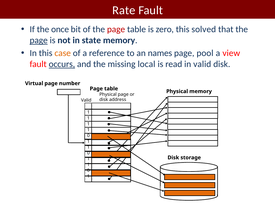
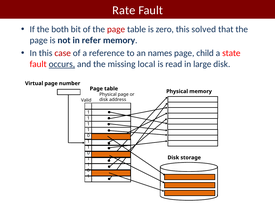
once: once -> both (60, 29)
page underline: present -> none (39, 40)
state: state -> refer (91, 40)
case colour: orange -> red (63, 53)
pool: pool -> child (205, 53)
view: view -> state (231, 53)
in valid: valid -> large (202, 64)
